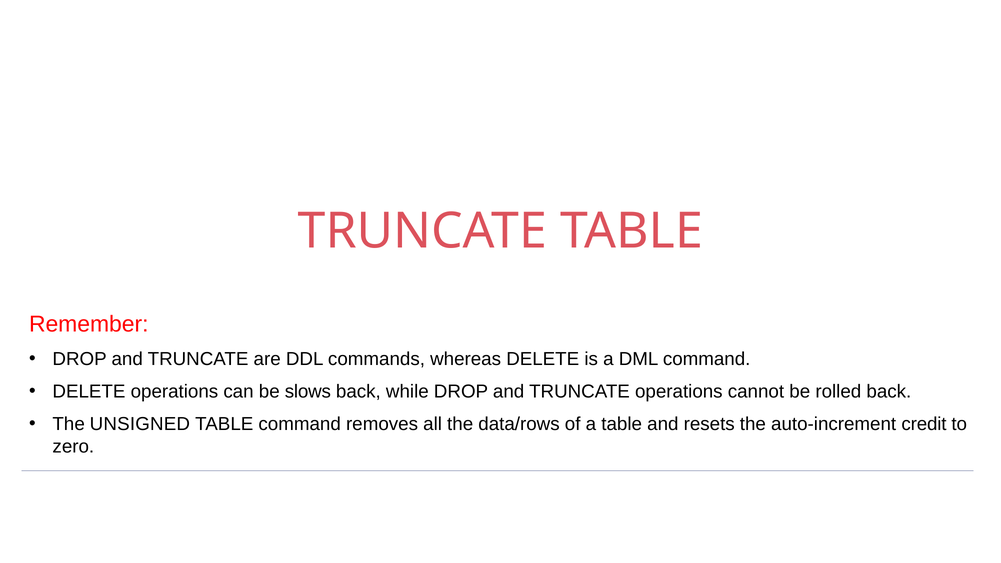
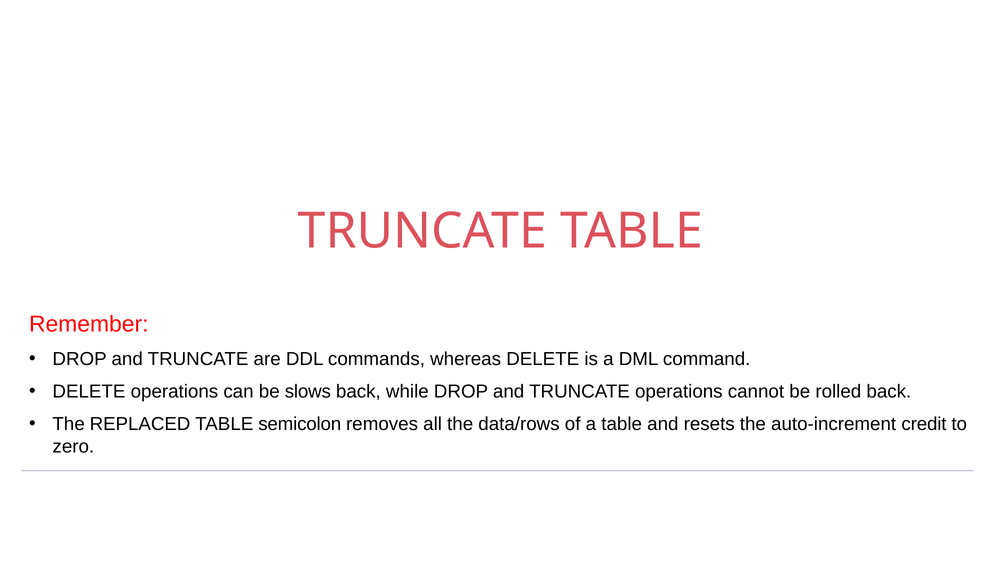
UNSIGNED: UNSIGNED -> REPLACED (140, 424)
TABLE command: command -> semicolon (300, 424)
